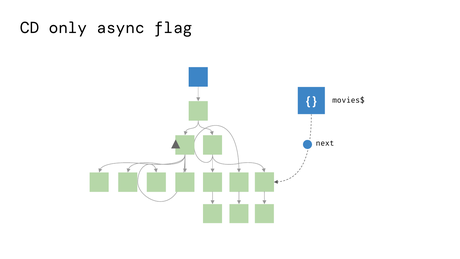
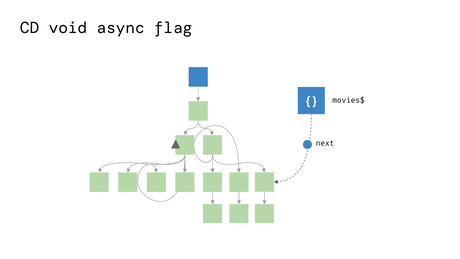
only: only -> void (68, 28)
